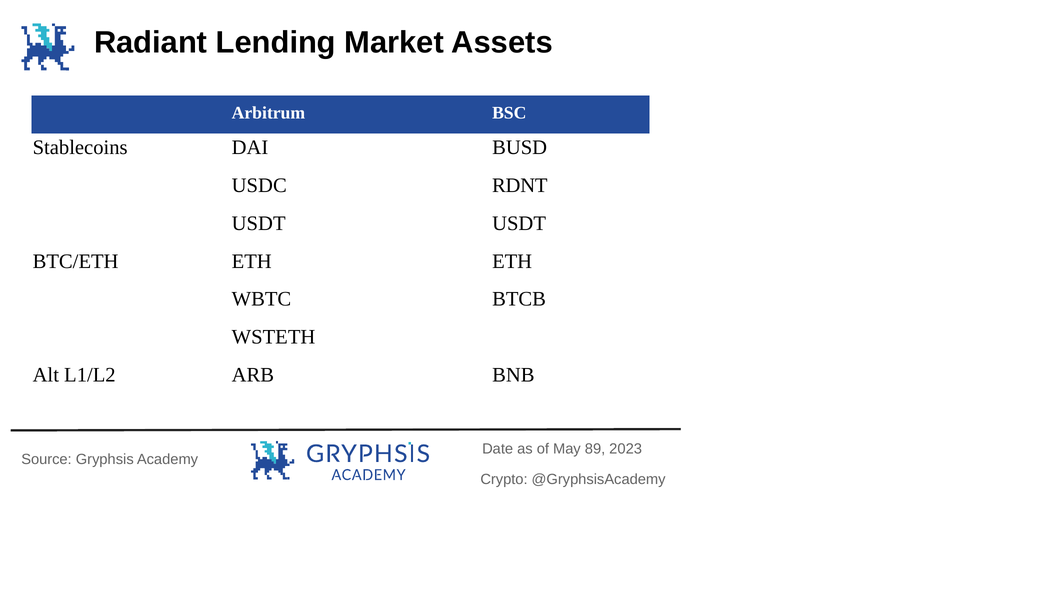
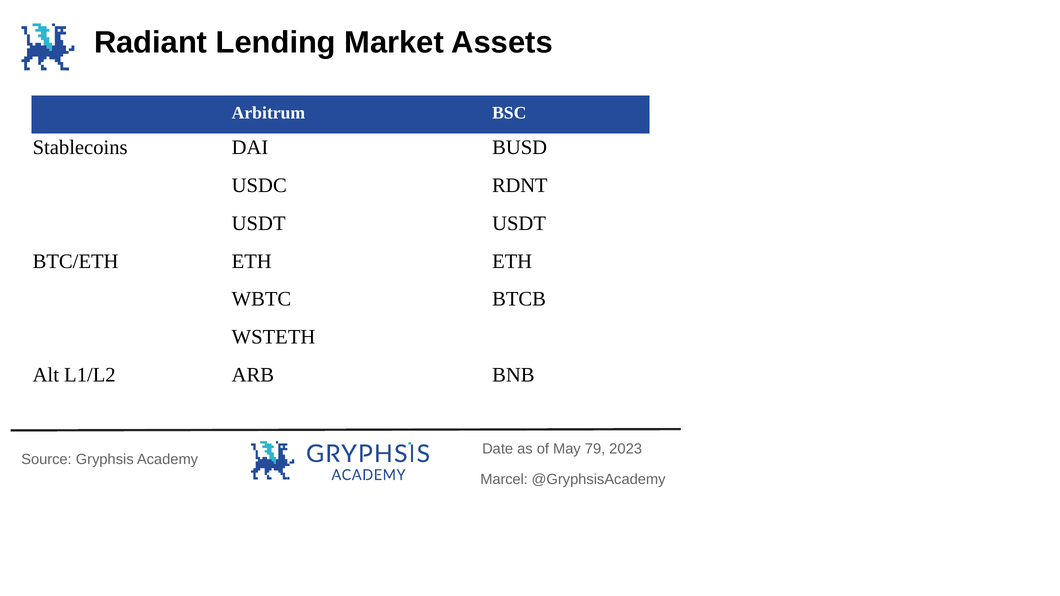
89: 89 -> 79 (595, 449)
Crypto: Crypto -> Marcel (504, 480)
